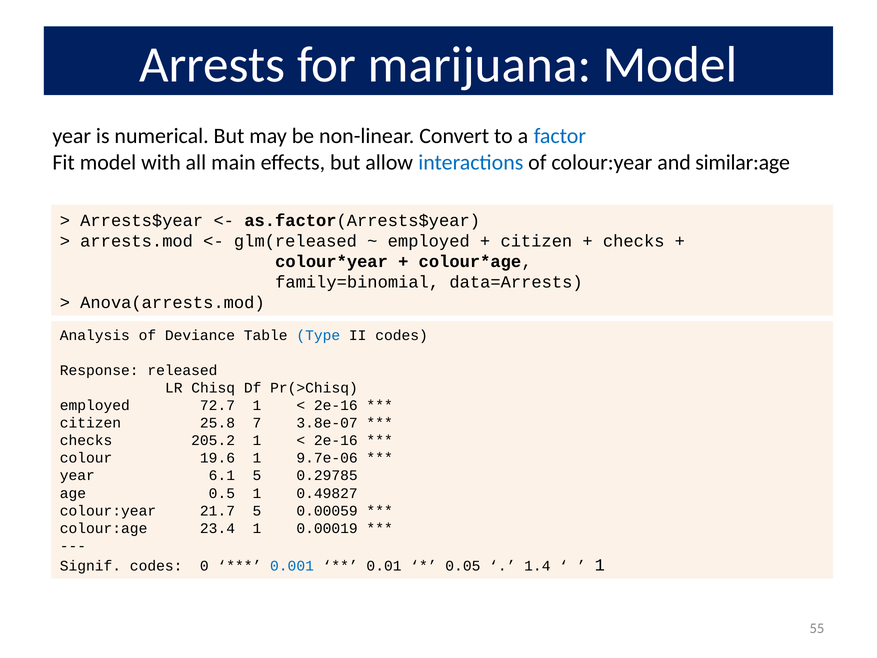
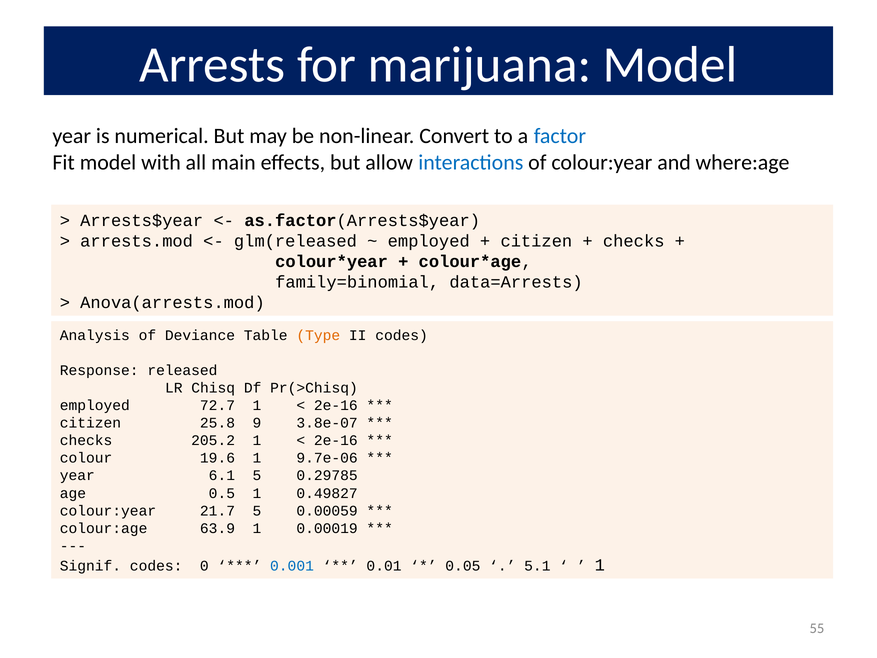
similar:age: similar:age -> where:age (743, 162)
Type colour: blue -> orange (318, 335)
7: 7 -> 9 (257, 423)
23.4: 23.4 -> 63.9 (218, 528)
1.4: 1.4 -> 5.1 (537, 566)
